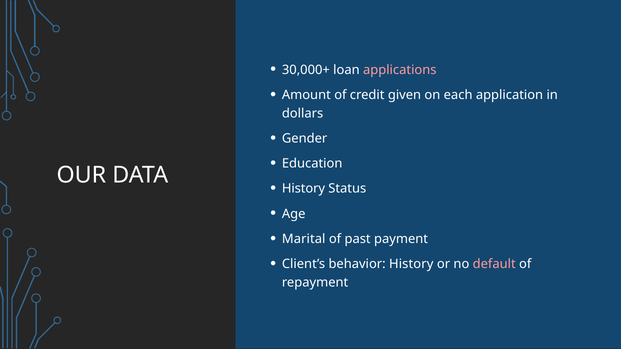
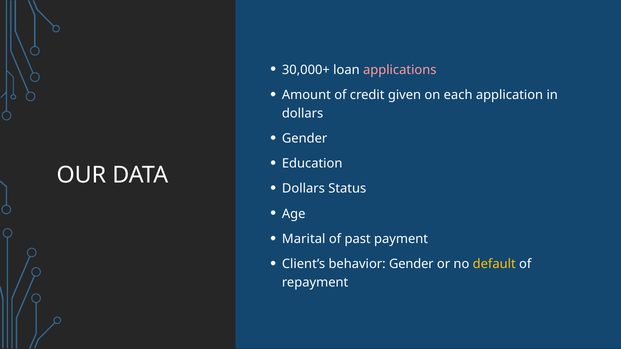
History: History -> Dollars (303, 189)
behavior History: History -> Gender (411, 264)
default colour: pink -> yellow (494, 264)
